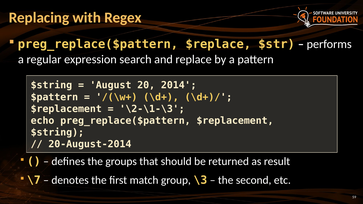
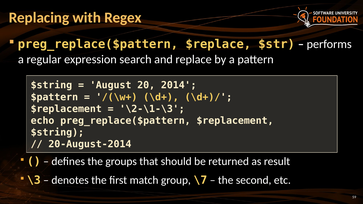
\7: \7 -> \3 (34, 180)
\3: \3 -> \7 (200, 180)
